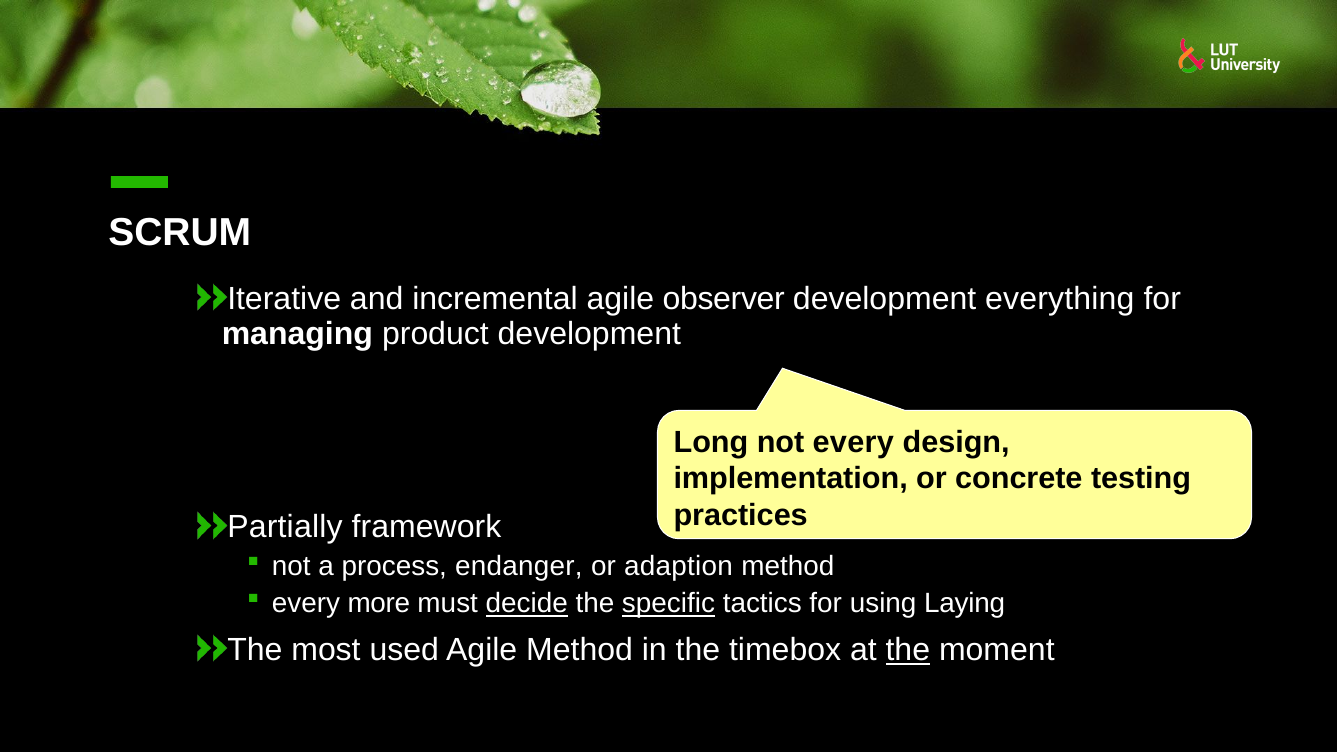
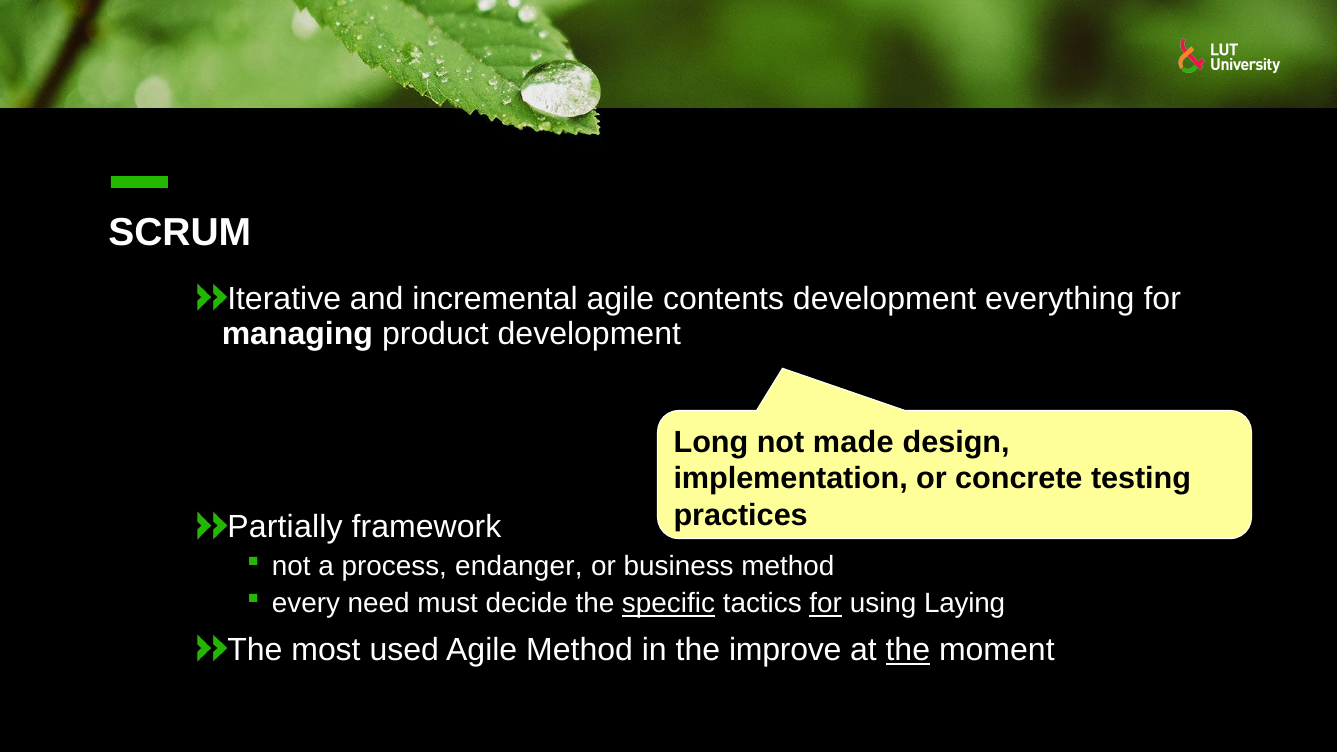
observer: observer -> contents (724, 299)
not every: every -> made (853, 442)
adaption: adaption -> business (679, 567)
more: more -> need (379, 604)
decide underline: present -> none (527, 604)
for underline: none -> present (826, 604)
timebox: timebox -> improve (785, 650)
